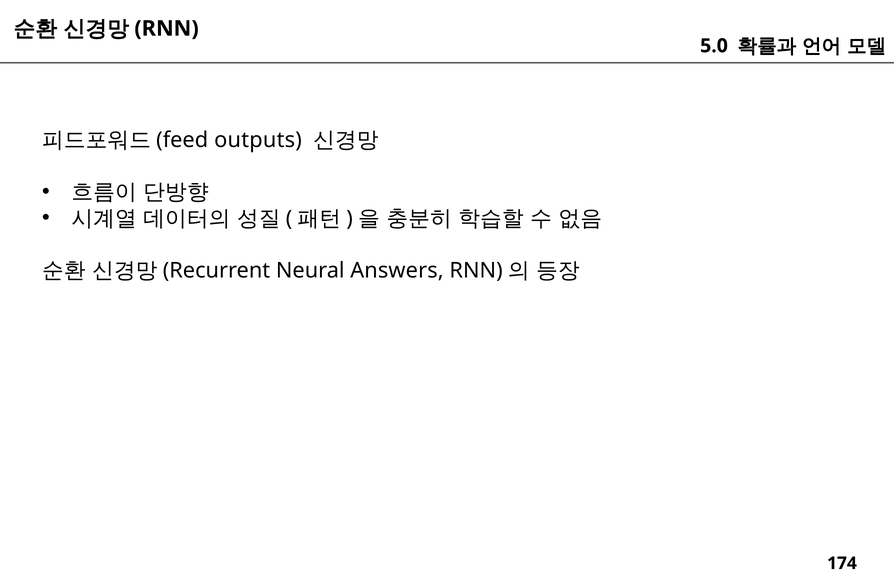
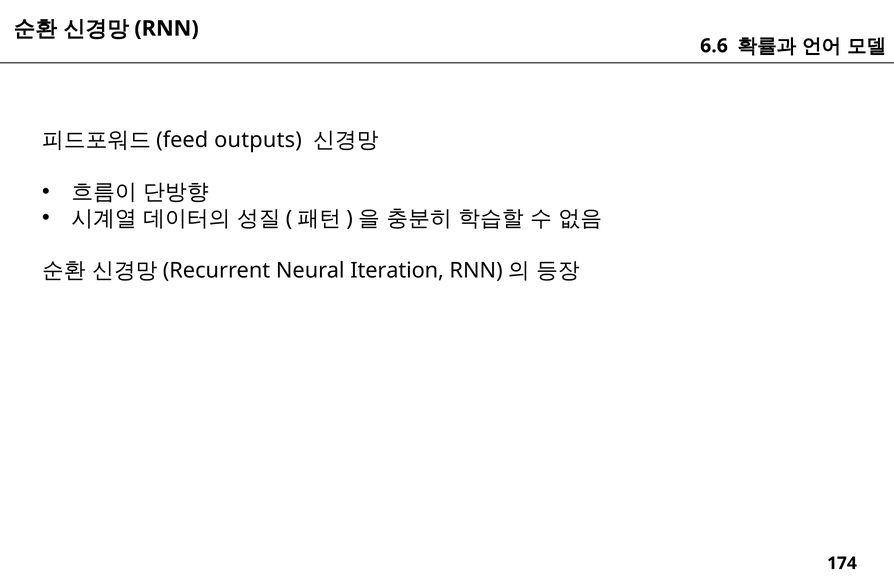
5.0: 5.0 -> 6.6 (714, 46)
Answers: Answers -> Iteration (397, 271)
